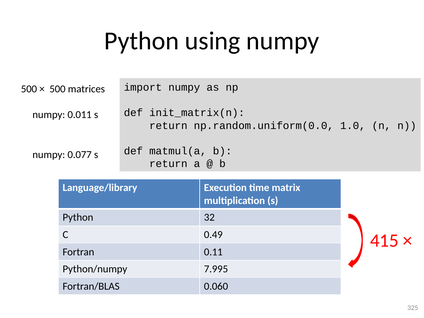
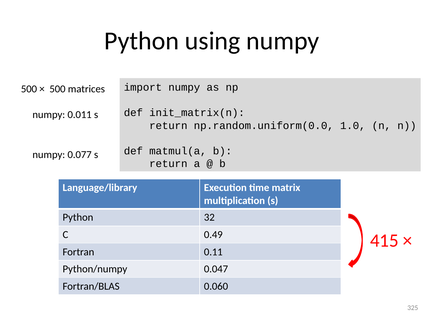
7.995: 7.995 -> 0.047 (216, 269)
